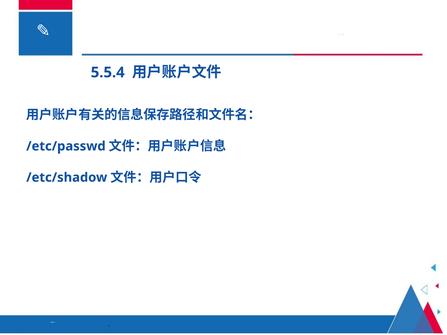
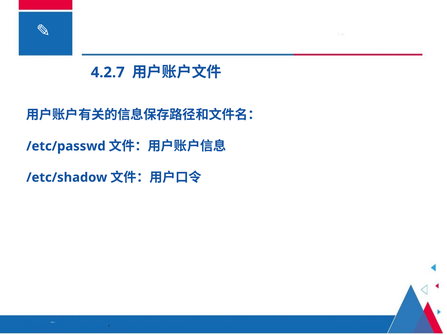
5.5.4: 5.5.4 -> 4.2.7 (108, 72)
